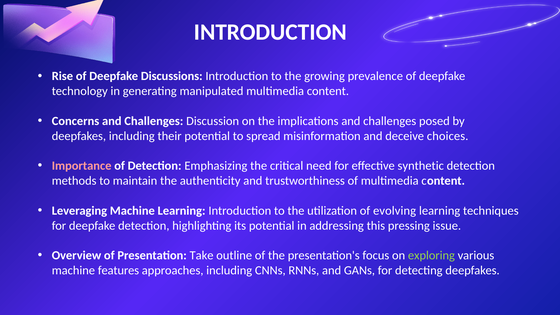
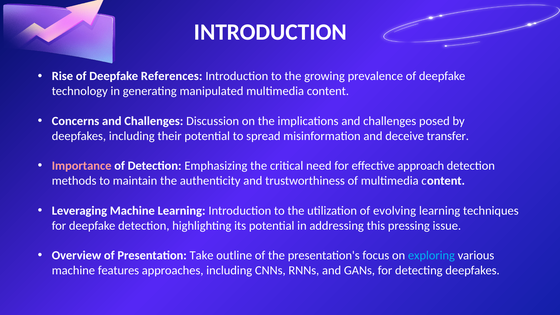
Discussions: Discussions -> References (172, 76)
choices: choices -> transfer (448, 136)
synthetic: synthetic -> approach (421, 166)
exploring colour: light green -> light blue (431, 255)
